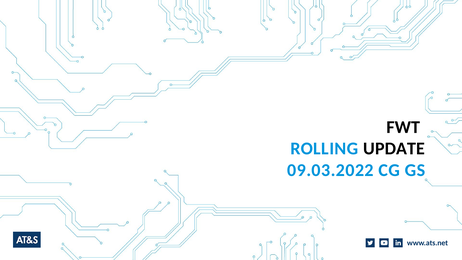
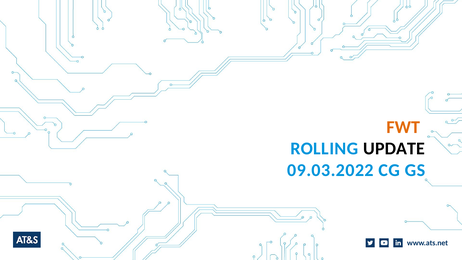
FWT colour: black -> orange (403, 127)
